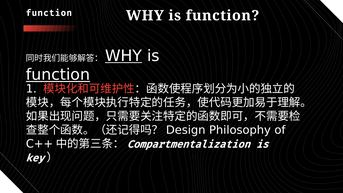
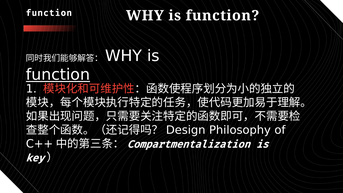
WHY underline: present -> none (124, 56)
